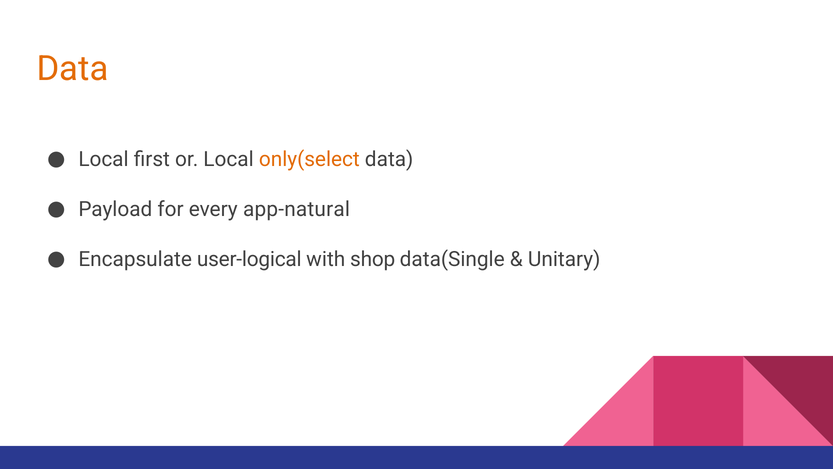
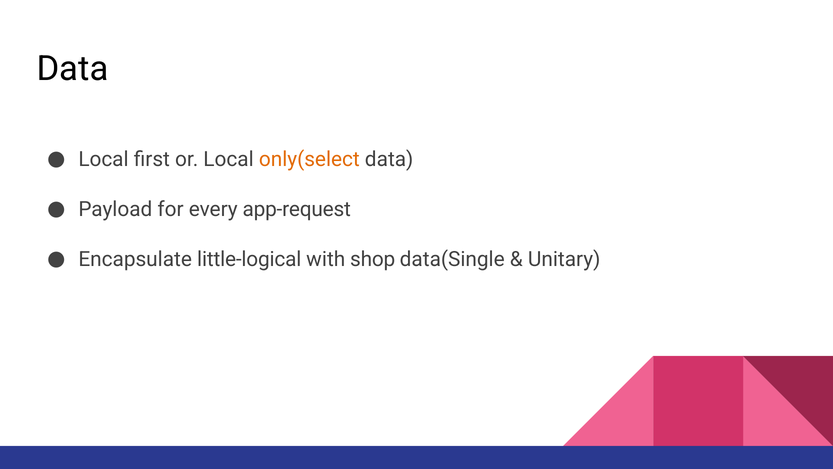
Data colour: orange -> black (73, 69)
app-natural: app-natural -> app-request (297, 209)
user-logical: user-logical -> little-logical (249, 259)
